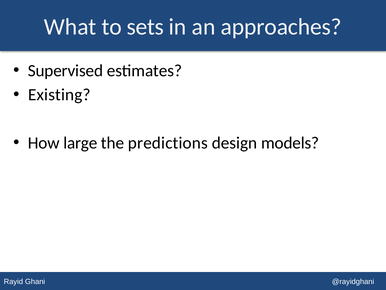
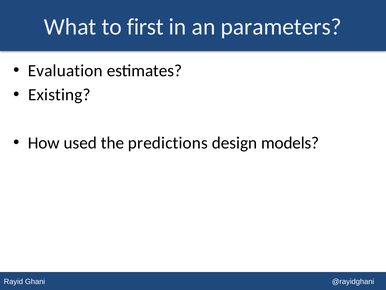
sets: sets -> first (145, 27)
approaches: approaches -> parameters (281, 27)
Supervised: Supervised -> Evaluation (65, 71)
large: large -> used (80, 143)
